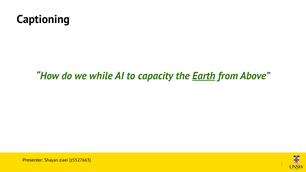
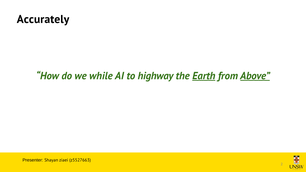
Captioning: Captioning -> Accurately (43, 19)
capacity: capacity -> highway (156, 76)
Above underline: none -> present (255, 76)
